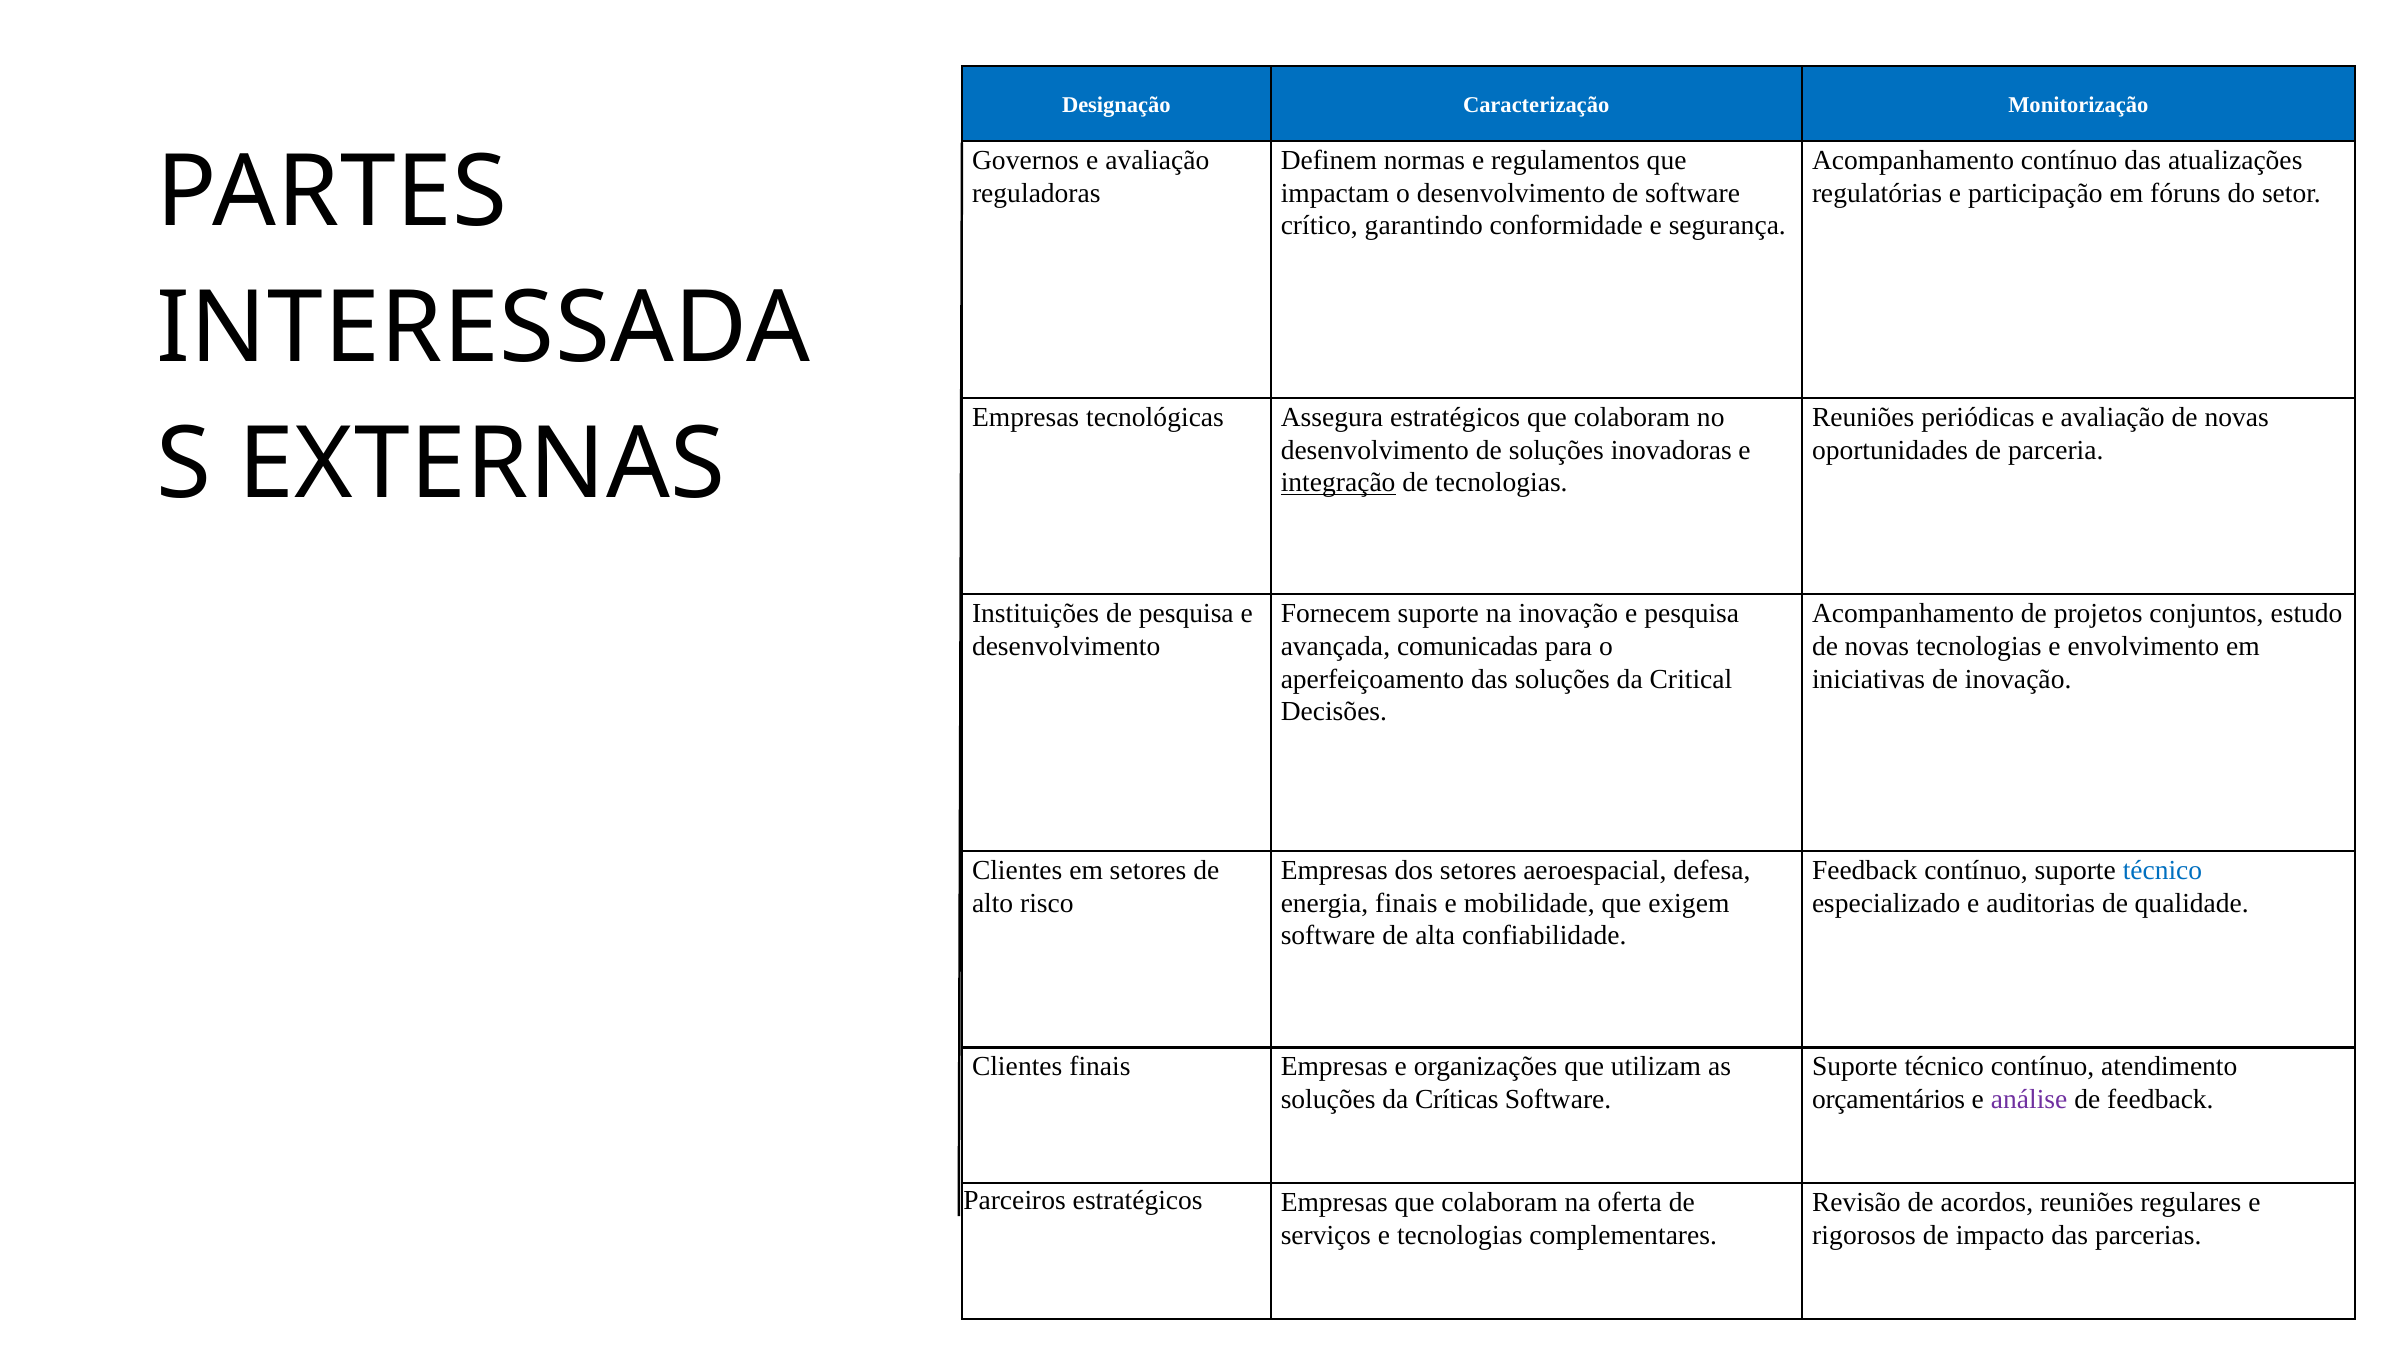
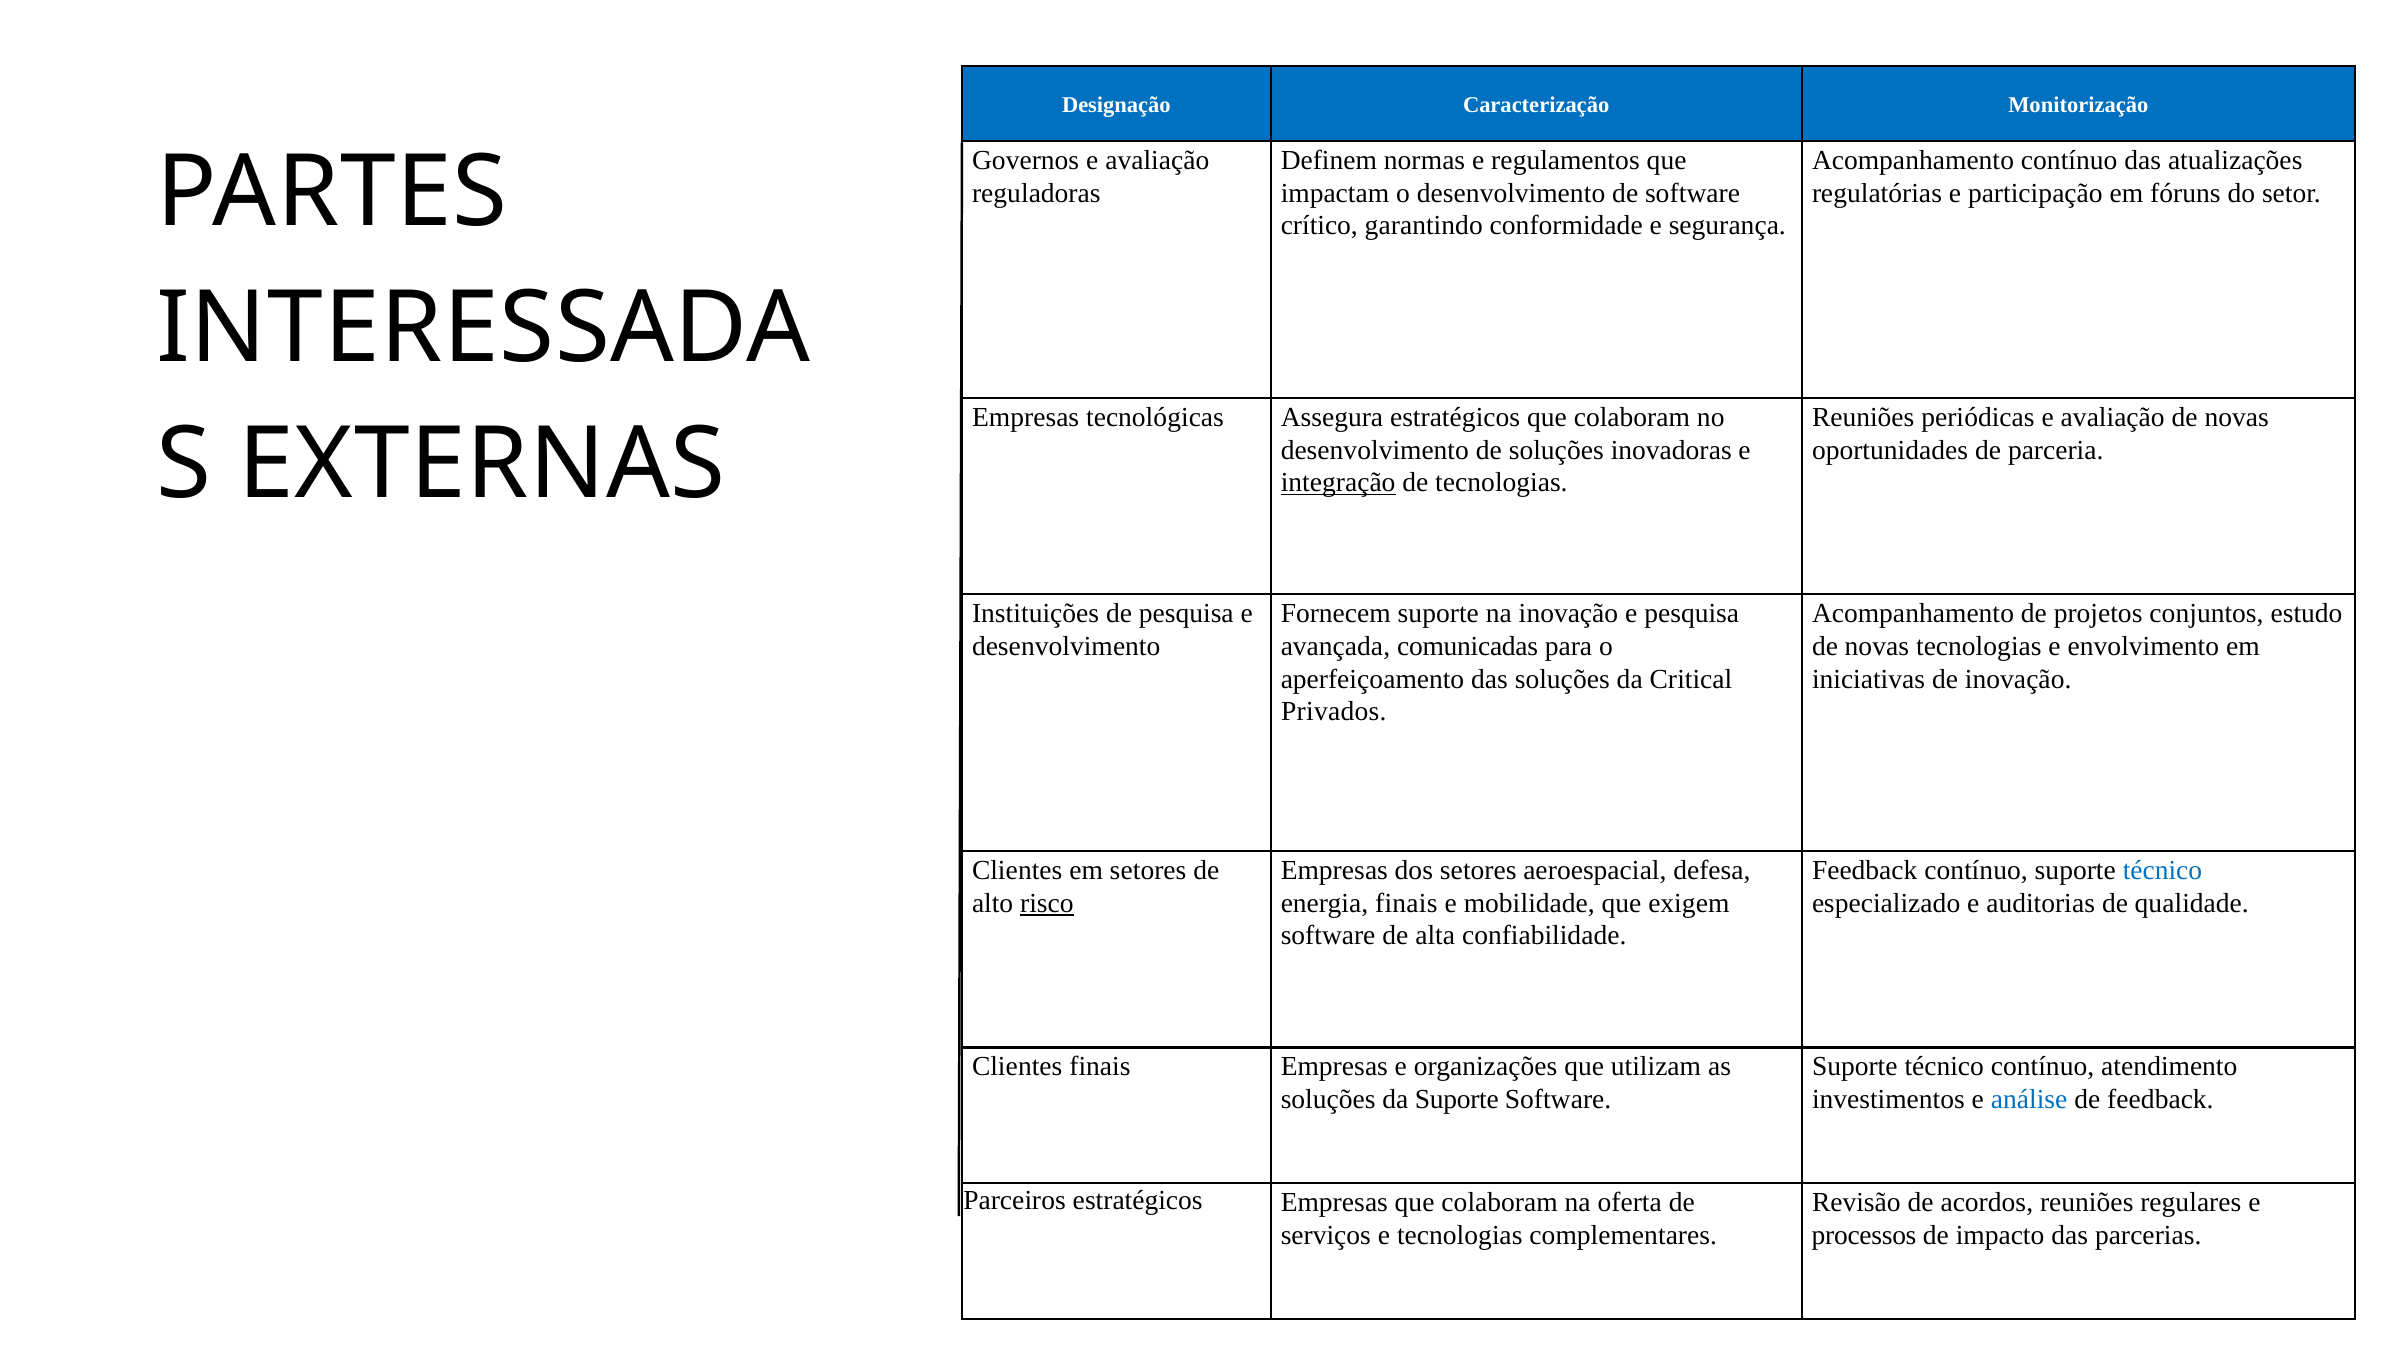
Decisões: Decisões -> Privados (1334, 711)
risco underline: none -> present (1047, 903)
da Críticas: Críticas -> Suporte (1457, 1099)
orçamentários: orçamentários -> investimentos (1888, 1099)
análise colour: purple -> blue (2029, 1099)
rigorosos: rigorosos -> processos (1864, 1235)
